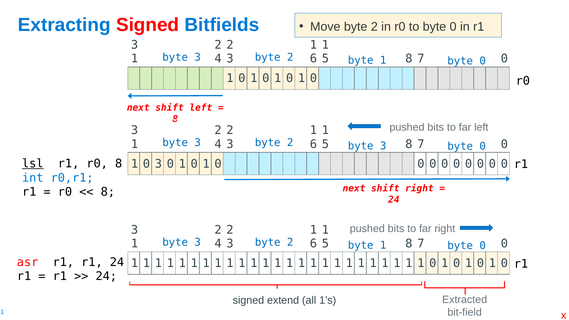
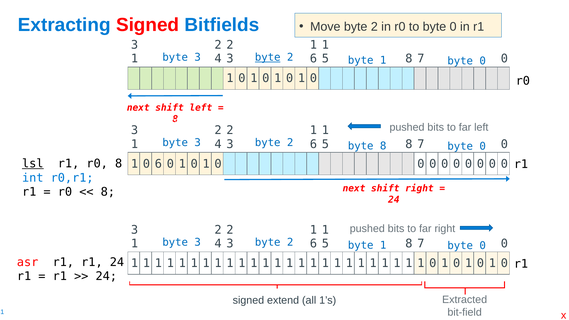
byte underline: none -> present (268, 57)
3: 3 -> 8 (383, 146)
1 0 3: 3 -> 6 (158, 164)
